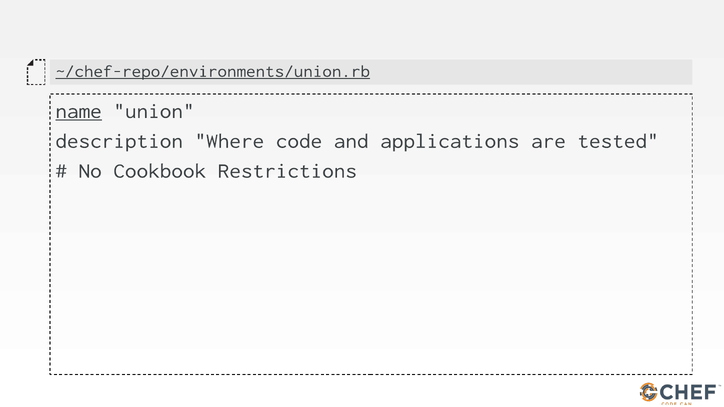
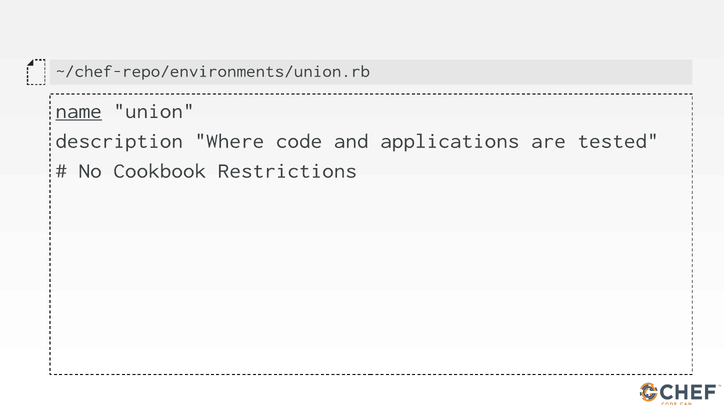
~/chef-repo/environments/union.rb underline: present -> none (213, 71)
